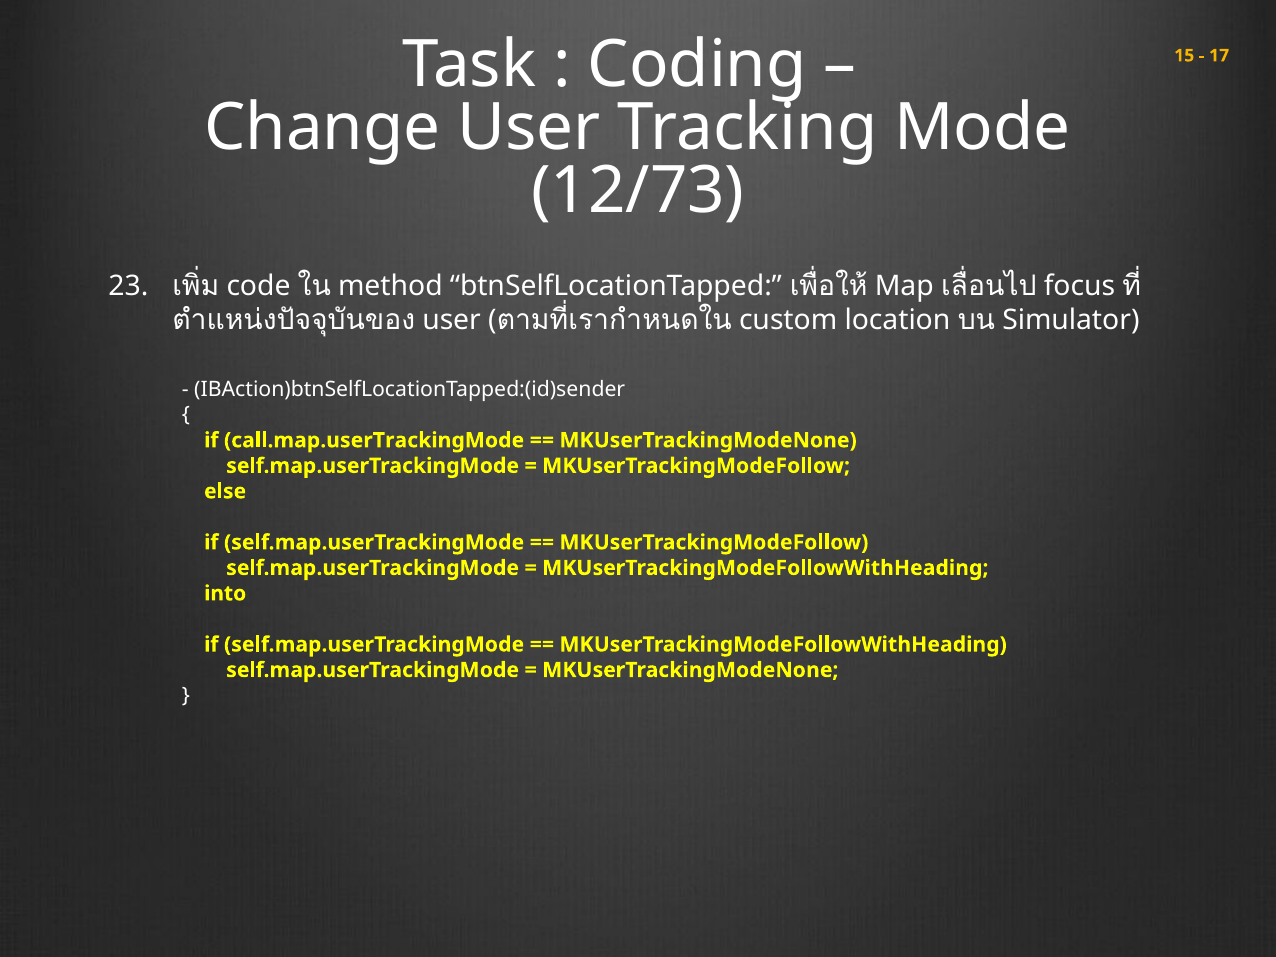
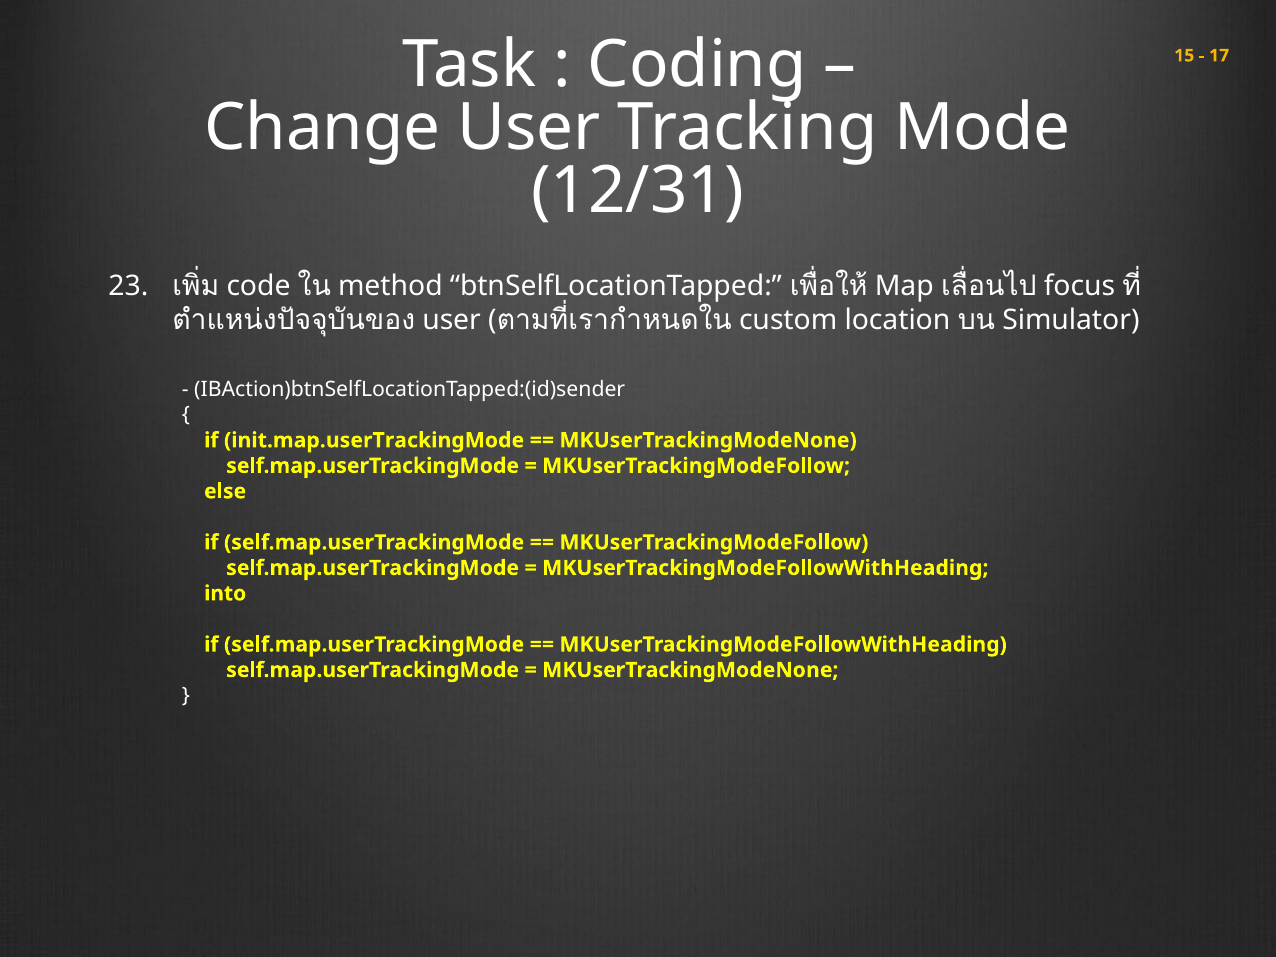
12/73: 12/73 -> 12/31 (638, 190)
call.map.userTrackingMode: call.map.userTrackingMode -> init.map.userTrackingMode (374, 440)
